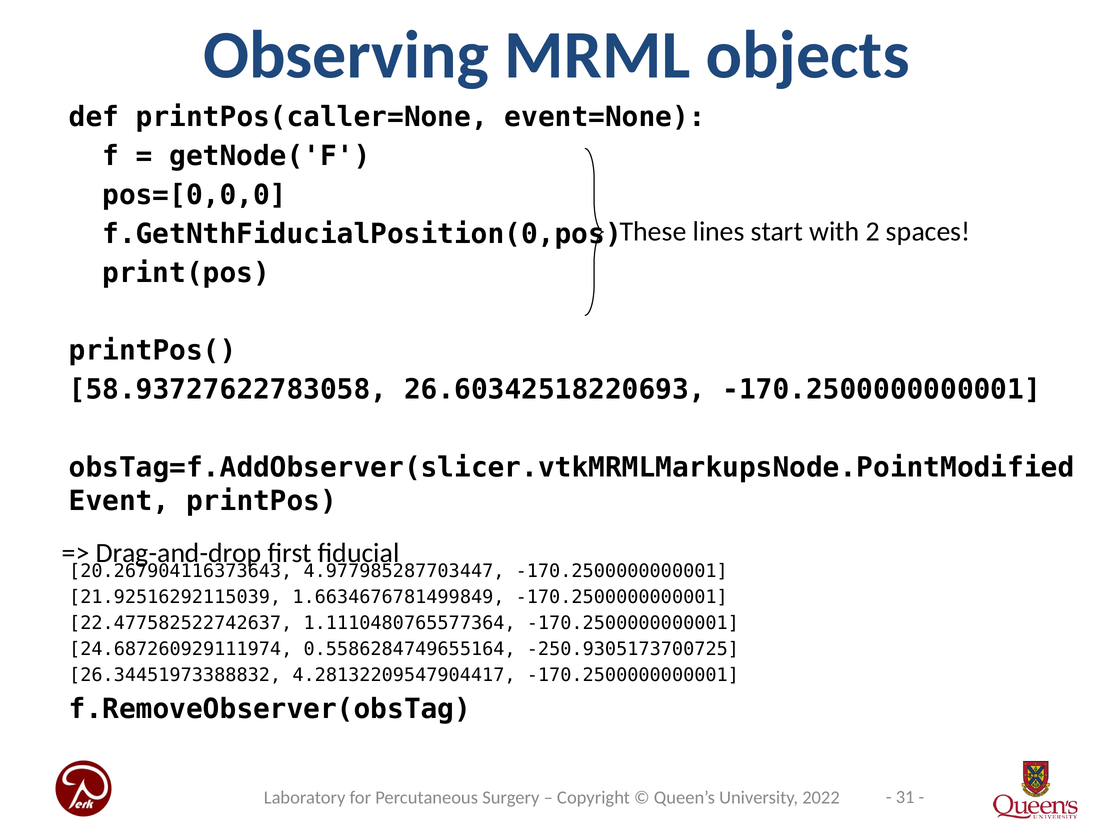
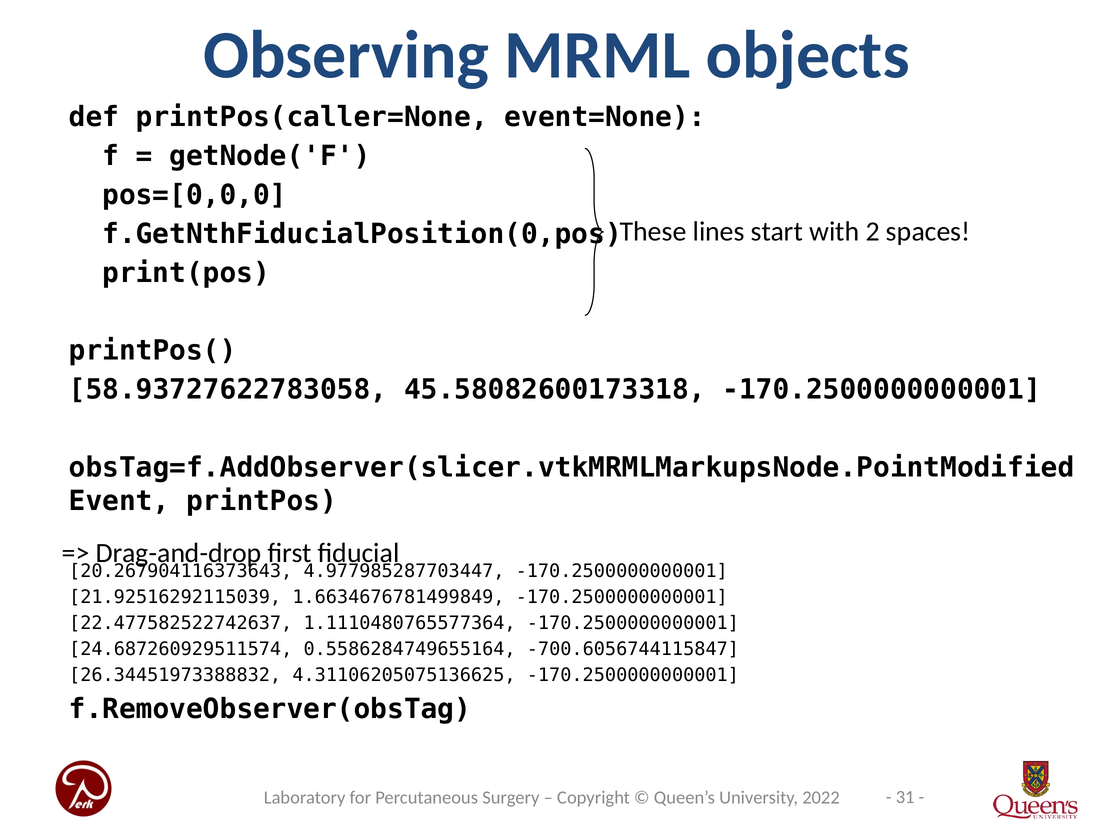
26.60342518220693: 26.60342518220693 -> 45.58082600173318 (555, 390)
24.687260929111974: 24.687260929111974 -> 24.687260929511574 (181, 649)
-250.9305173700725: -250.9305173700725 -> -700.6056744115847 (633, 649)
4.28132209547904417: 4.28132209547904417 -> 4.31106205075136625 (404, 675)
